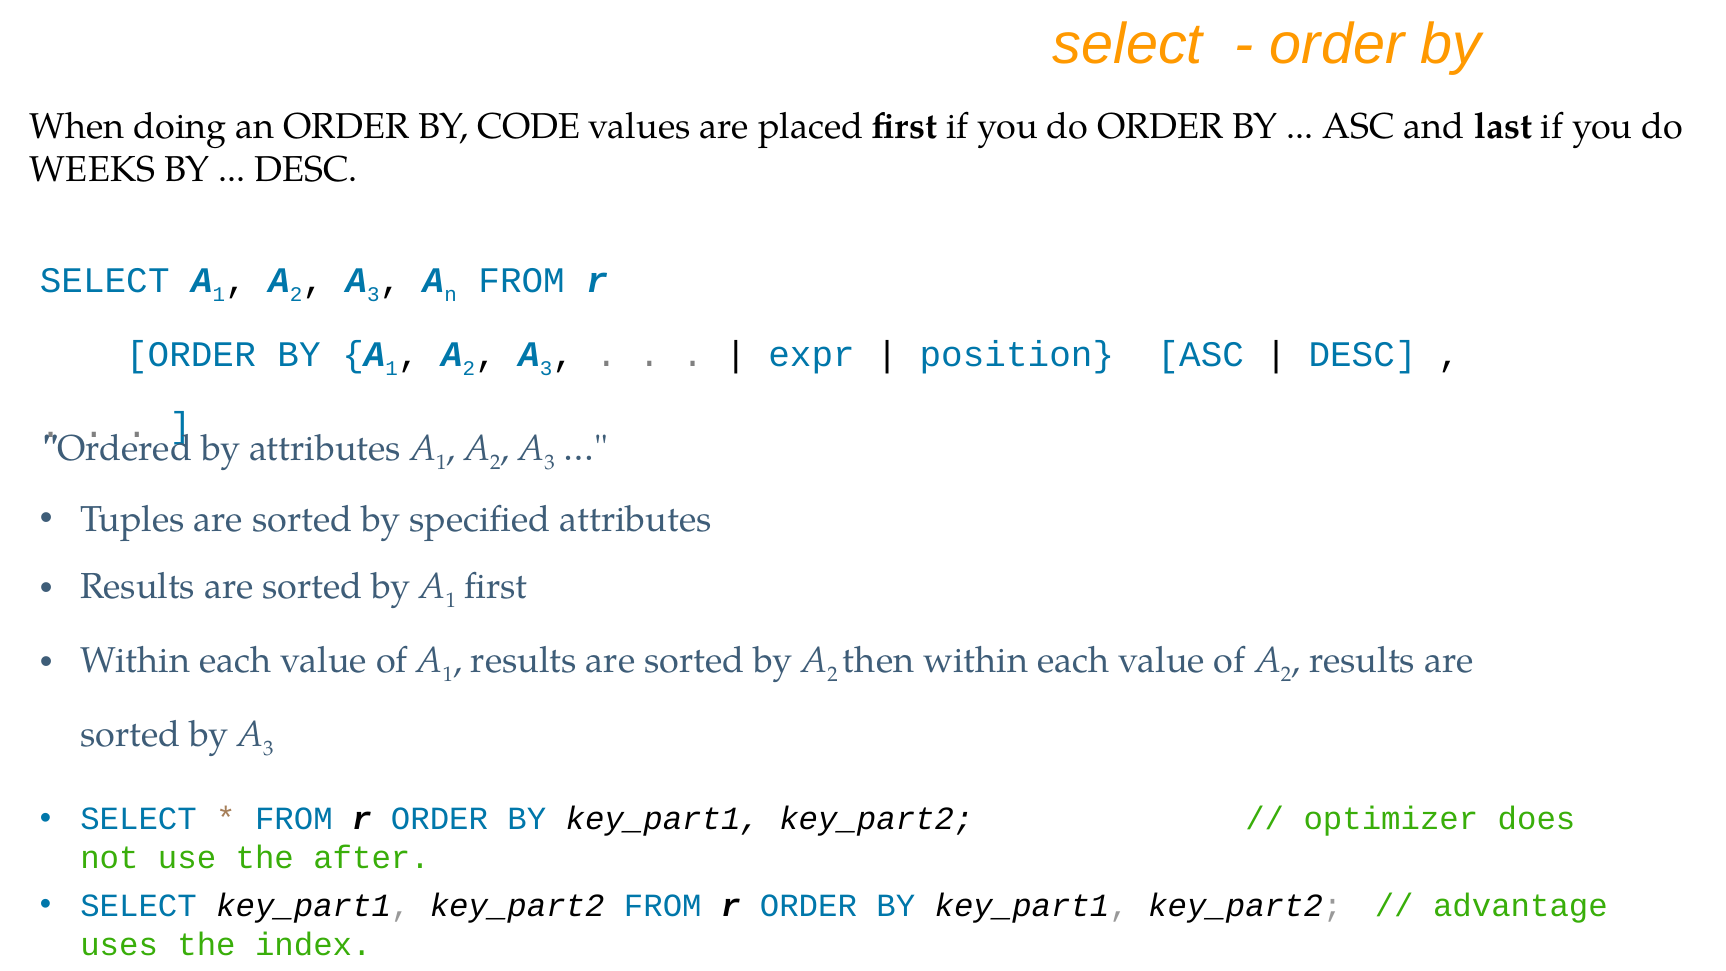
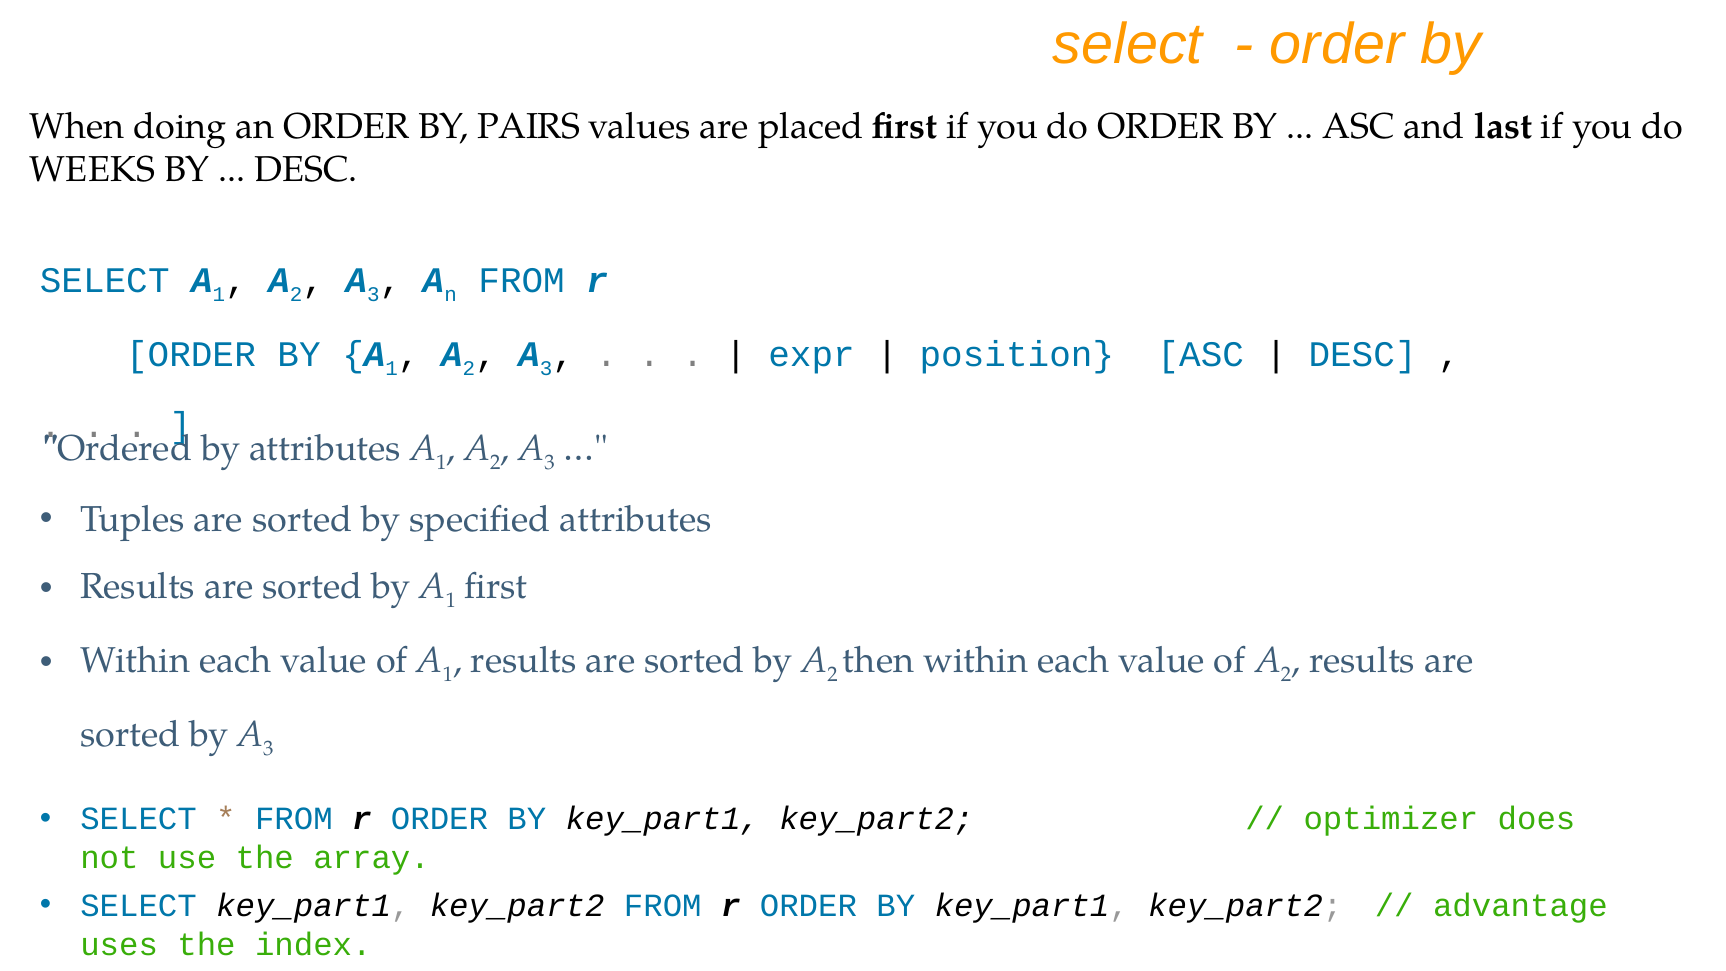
CODE: CODE -> PAIRS (529, 127)
after: after -> array (372, 858)
